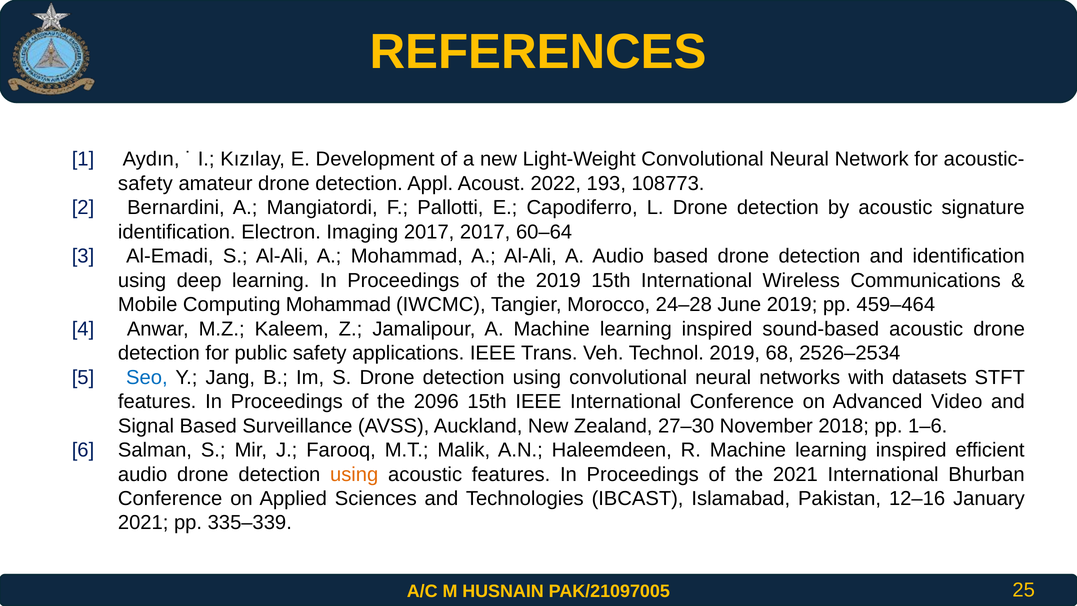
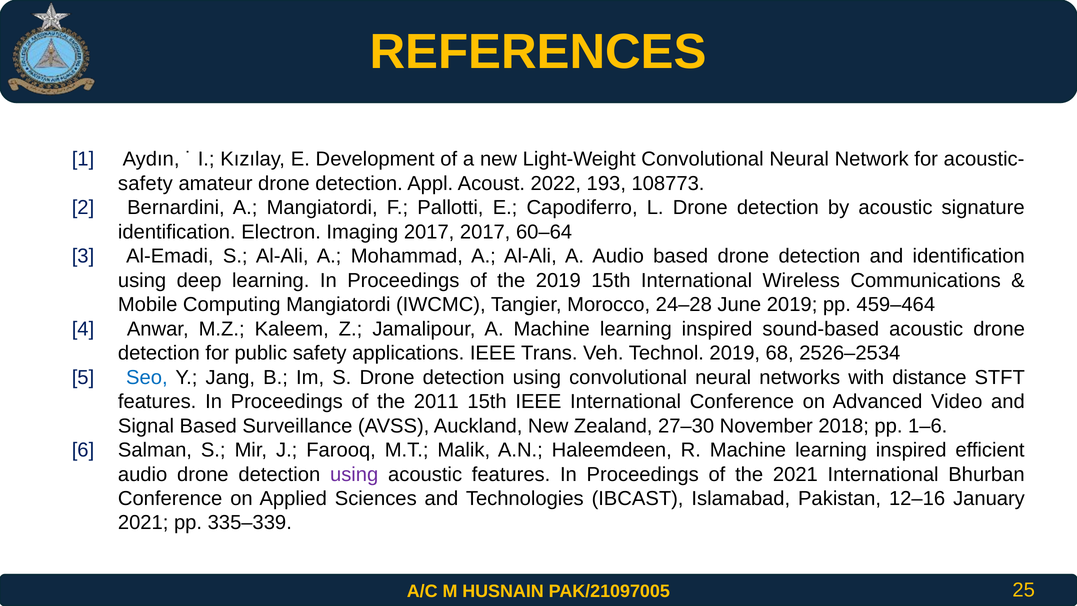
Computing Mohammad: Mohammad -> Mangiatordi (338, 305)
datasets: datasets -> distance (929, 377)
2096: 2096 -> 2011 (436, 402)
using colour: orange -> purple (354, 474)
